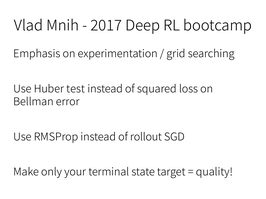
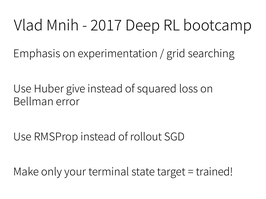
test: test -> give (76, 89)
quality: quality -> trained (214, 172)
